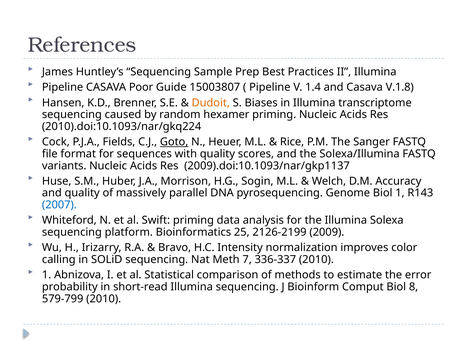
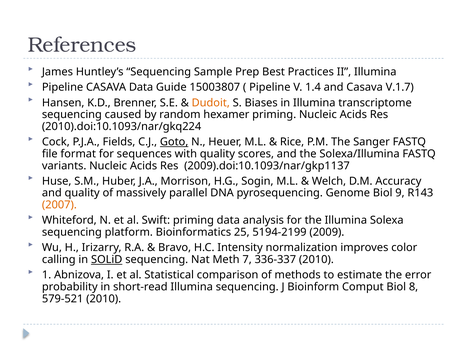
CASAVA Poor: Poor -> Data (141, 87)
V.1.8: V.1.8 -> V.1.7 (400, 87)
Biol 1: 1 -> 9 (400, 193)
2007 colour: blue -> orange (59, 205)
2126-2199: 2126-2199 -> 5194-2199 (280, 232)
SOLiD underline: none -> present (107, 260)
579-799: 579-799 -> 579-521 (63, 299)
